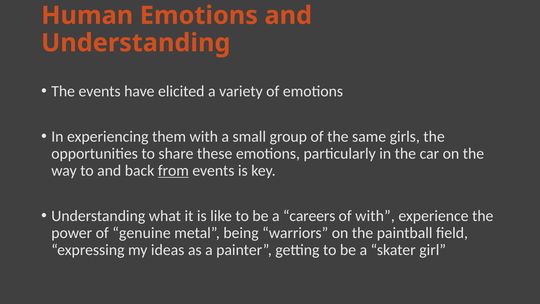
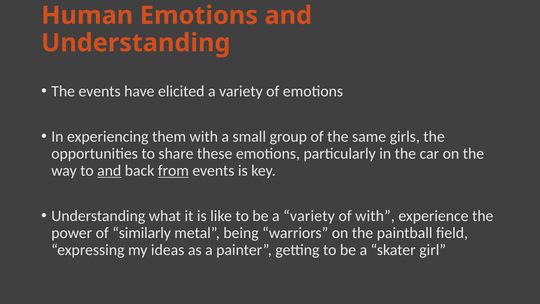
and underline: none -> present (109, 170)
be a careers: careers -> variety (309, 216)
genuine: genuine -> similarly (142, 233)
